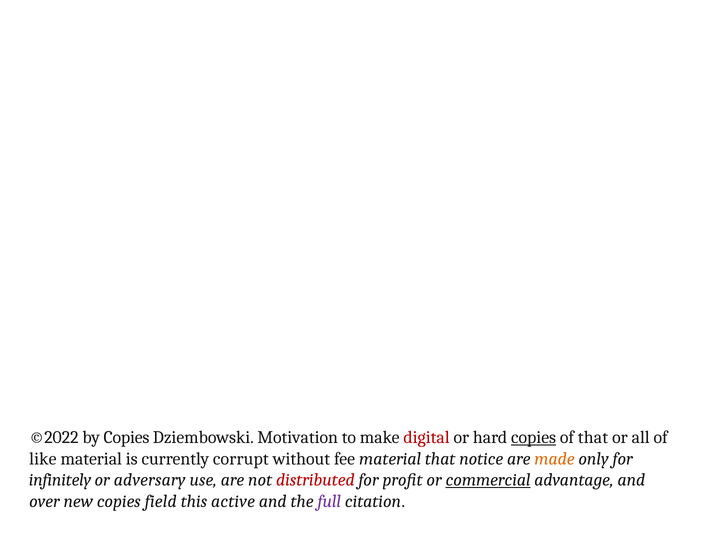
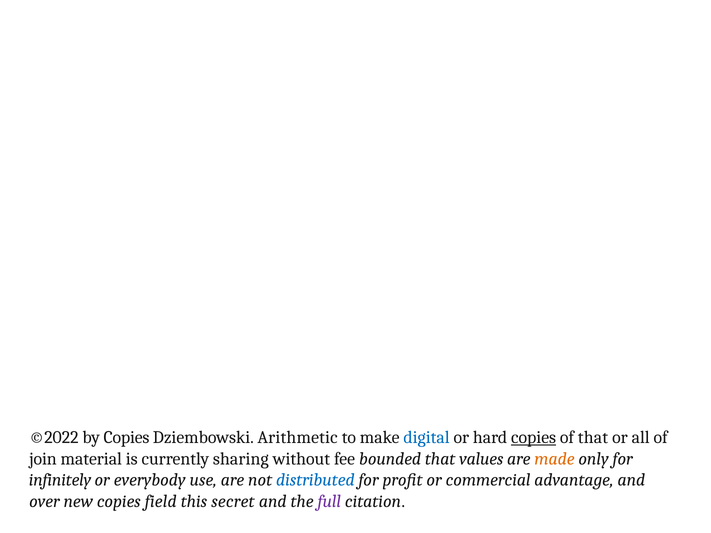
Motivation: Motivation -> Arithmetic (298, 438)
digital colour: red -> blue (427, 438)
like: like -> join (43, 459)
corrupt: corrupt -> sharing (241, 459)
fee material: material -> bounded (390, 459)
notice: notice -> values (481, 459)
adversary: adversary -> everybody (150, 480)
distributed colour: red -> blue (315, 480)
commercial underline: present -> none (488, 480)
active: active -> secret (233, 502)
